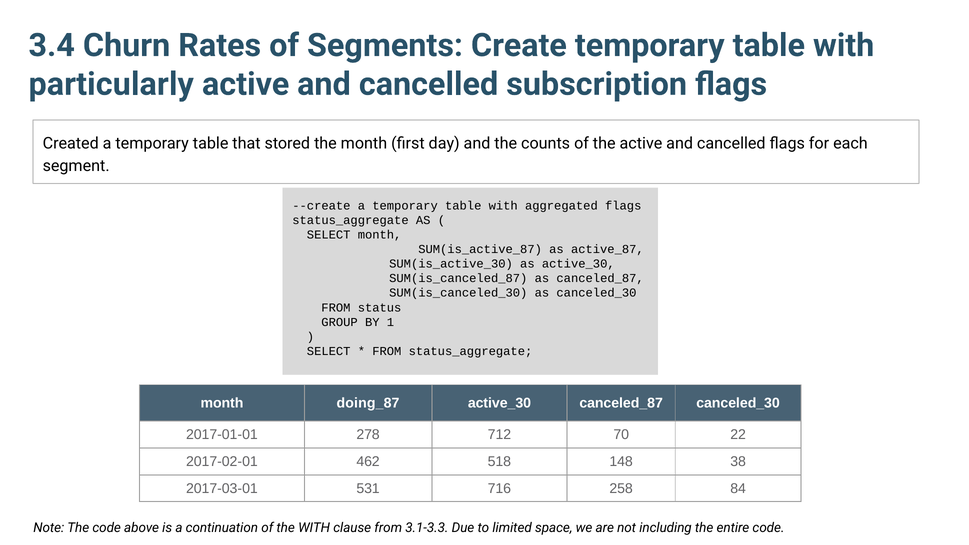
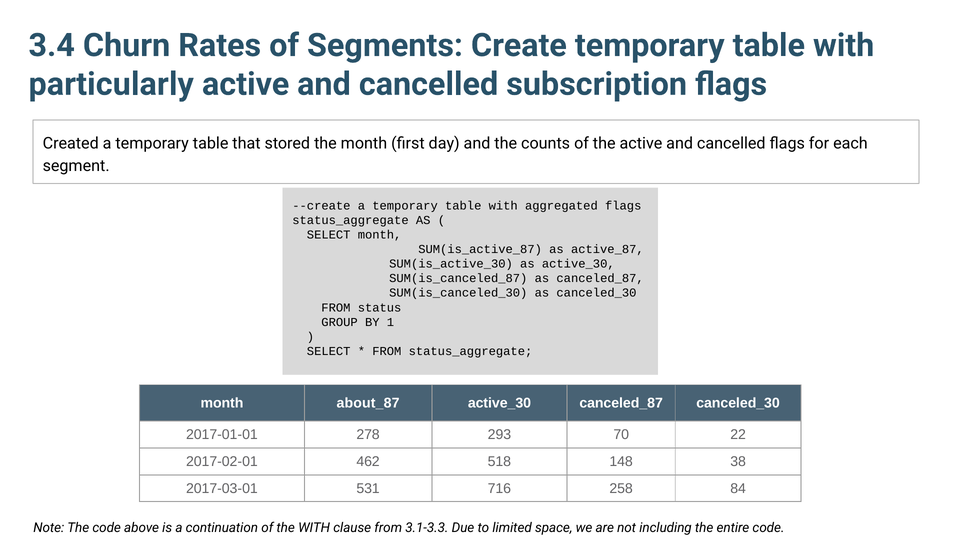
doing_87: doing_87 -> about_87 (368, 403)
712: 712 -> 293 (499, 435)
